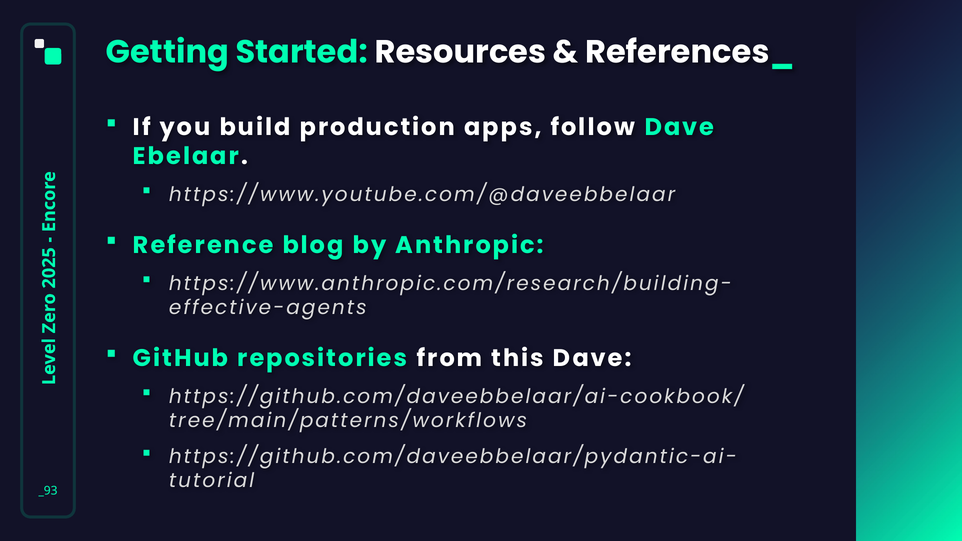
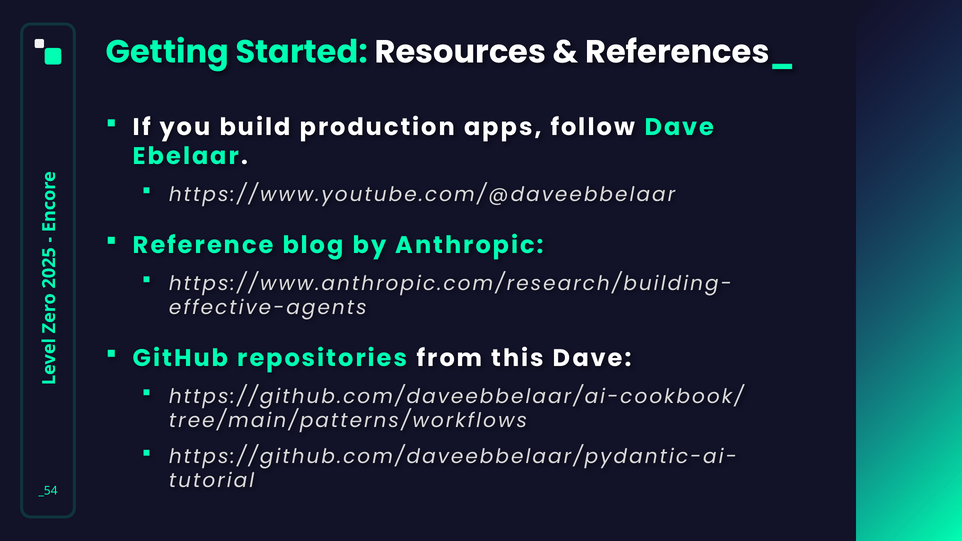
_93: _93 -> _54 (48, 491)
